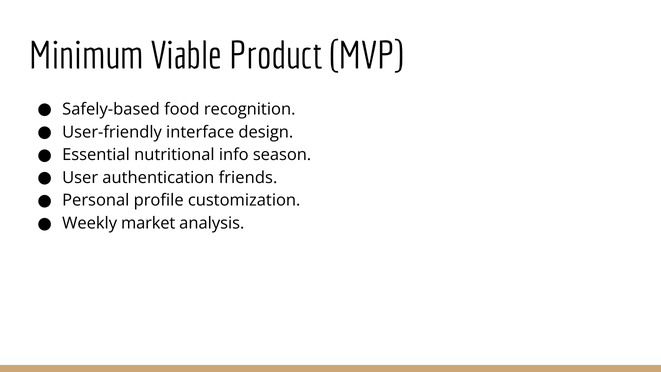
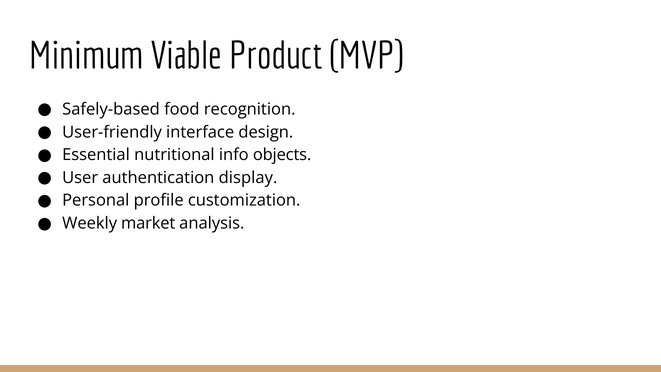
season: season -> objects (282, 155)
friends: friends -> display (248, 178)
